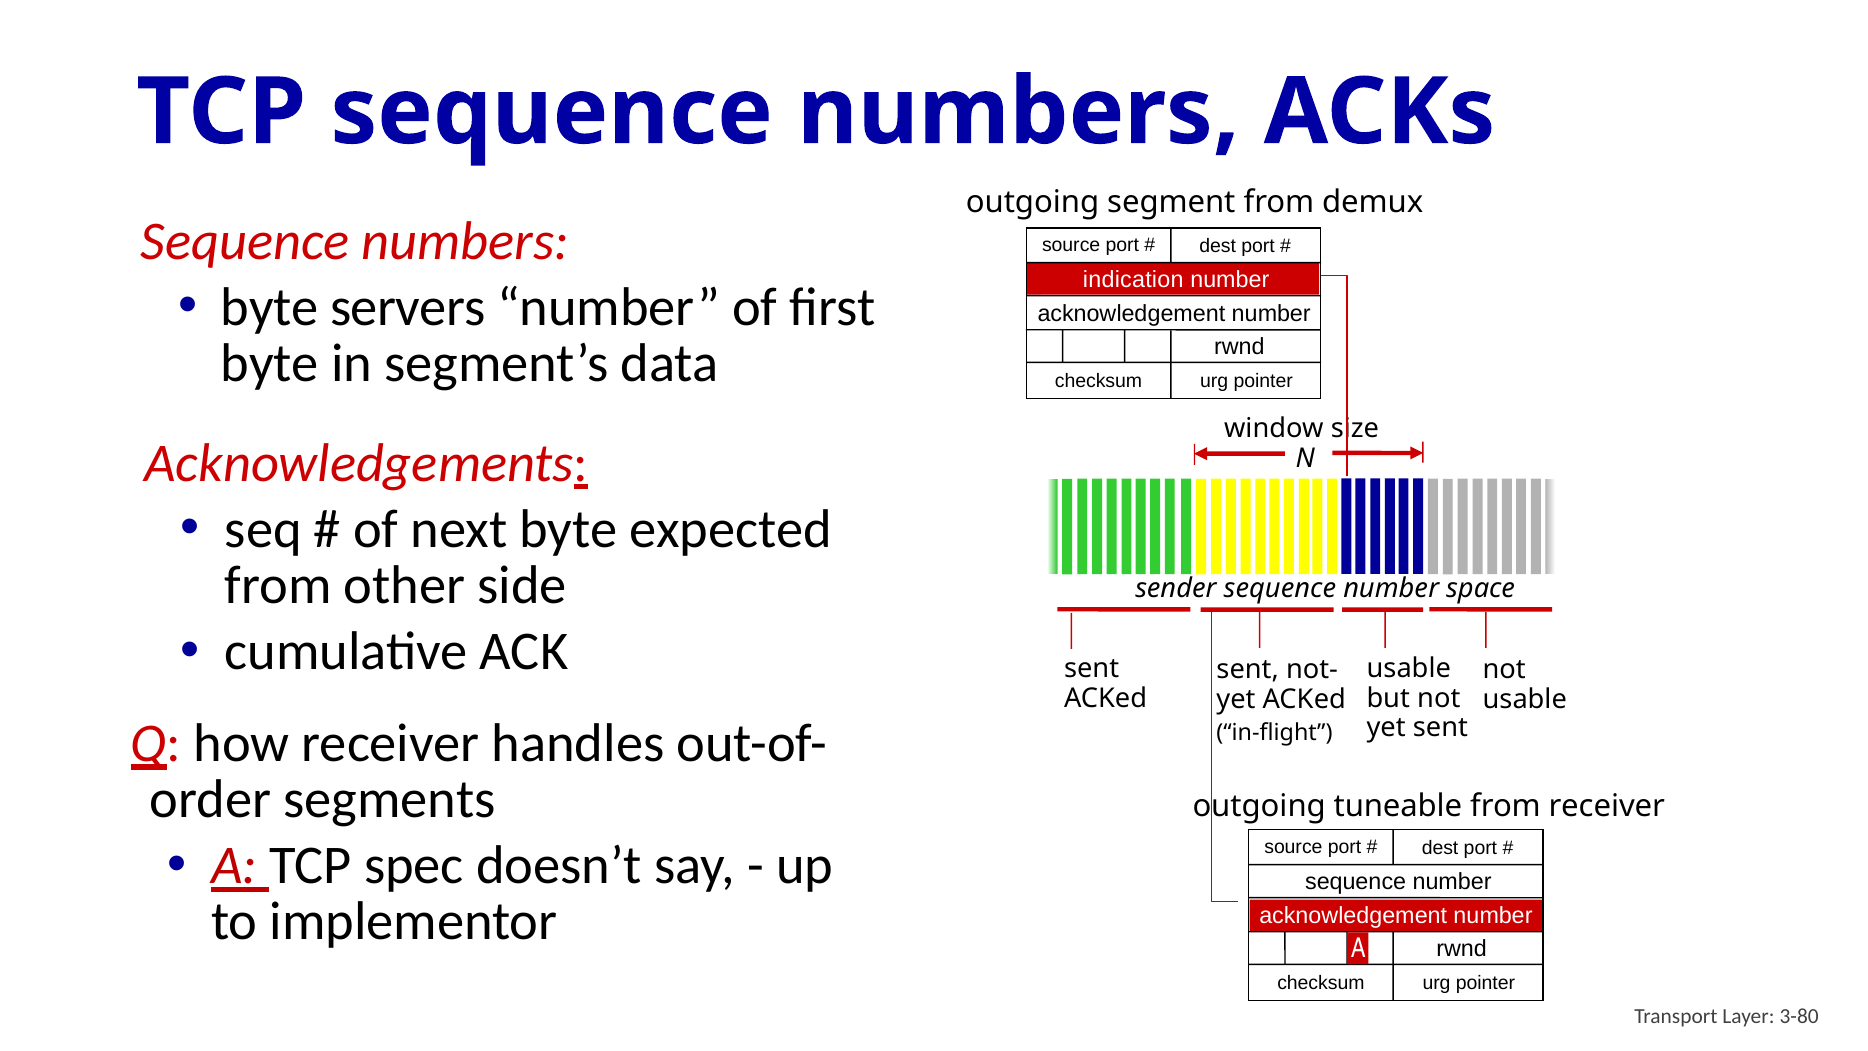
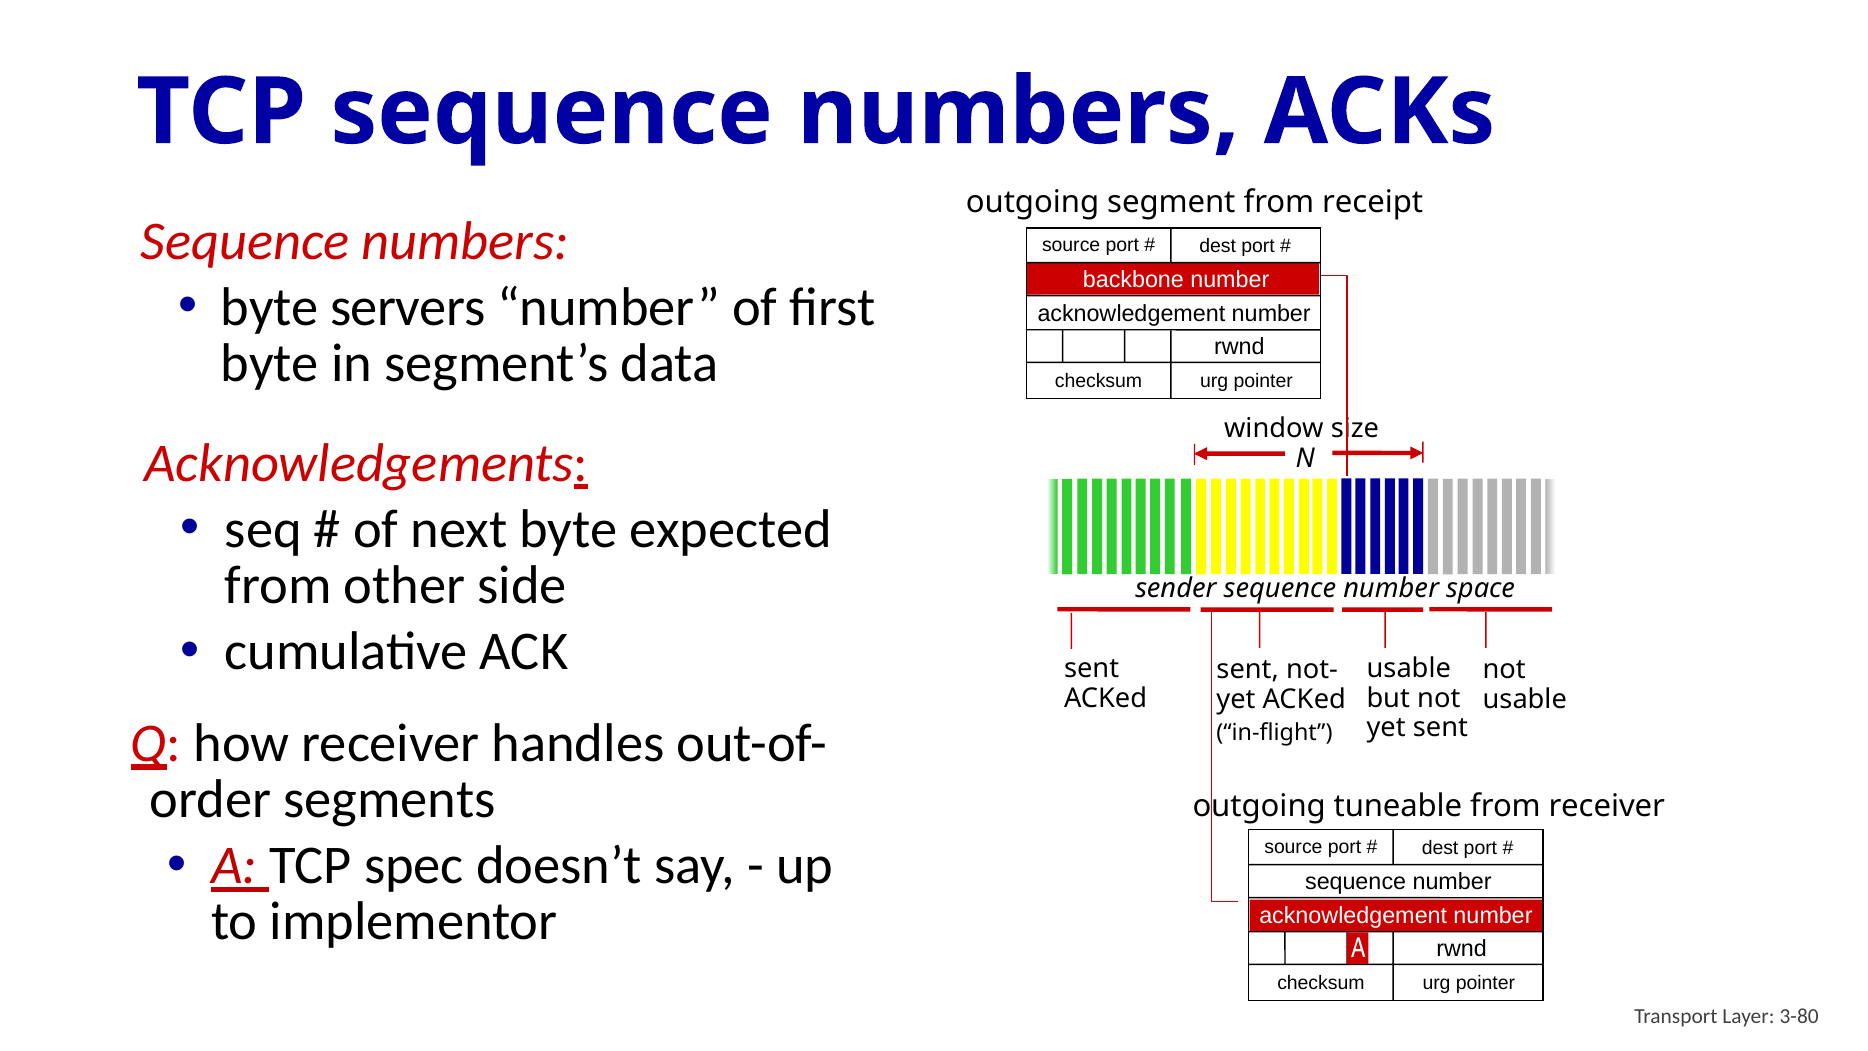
demux: demux -> receipt (1373, 203)
indication: indication -> backbone (1133, 280)
